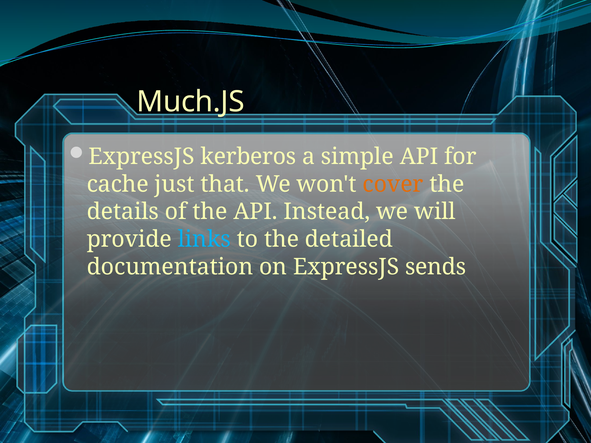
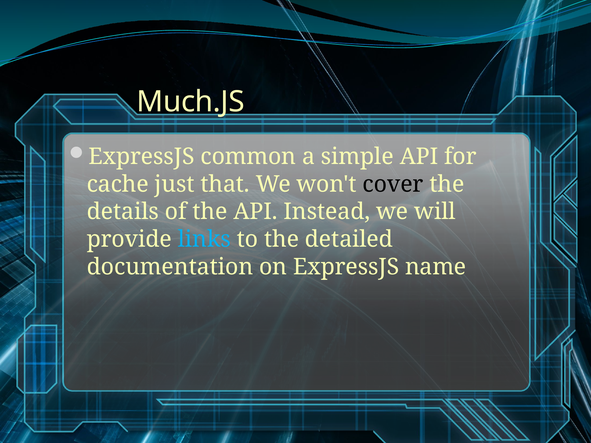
kerberos: kerberos -> common (248, 157)
cover colour: orange -> black (393, 184)
sends: sends -> name (436, 267)
